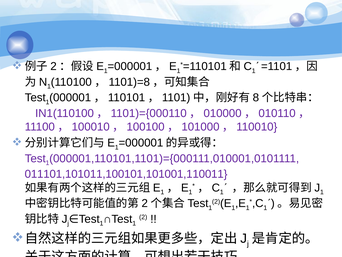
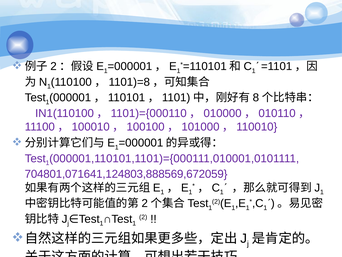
011101,101011,100101,101001,110011: 011101,101011,100101,101001,110011 -> 704801,071641,124803,888569,672059 (126, 174)
